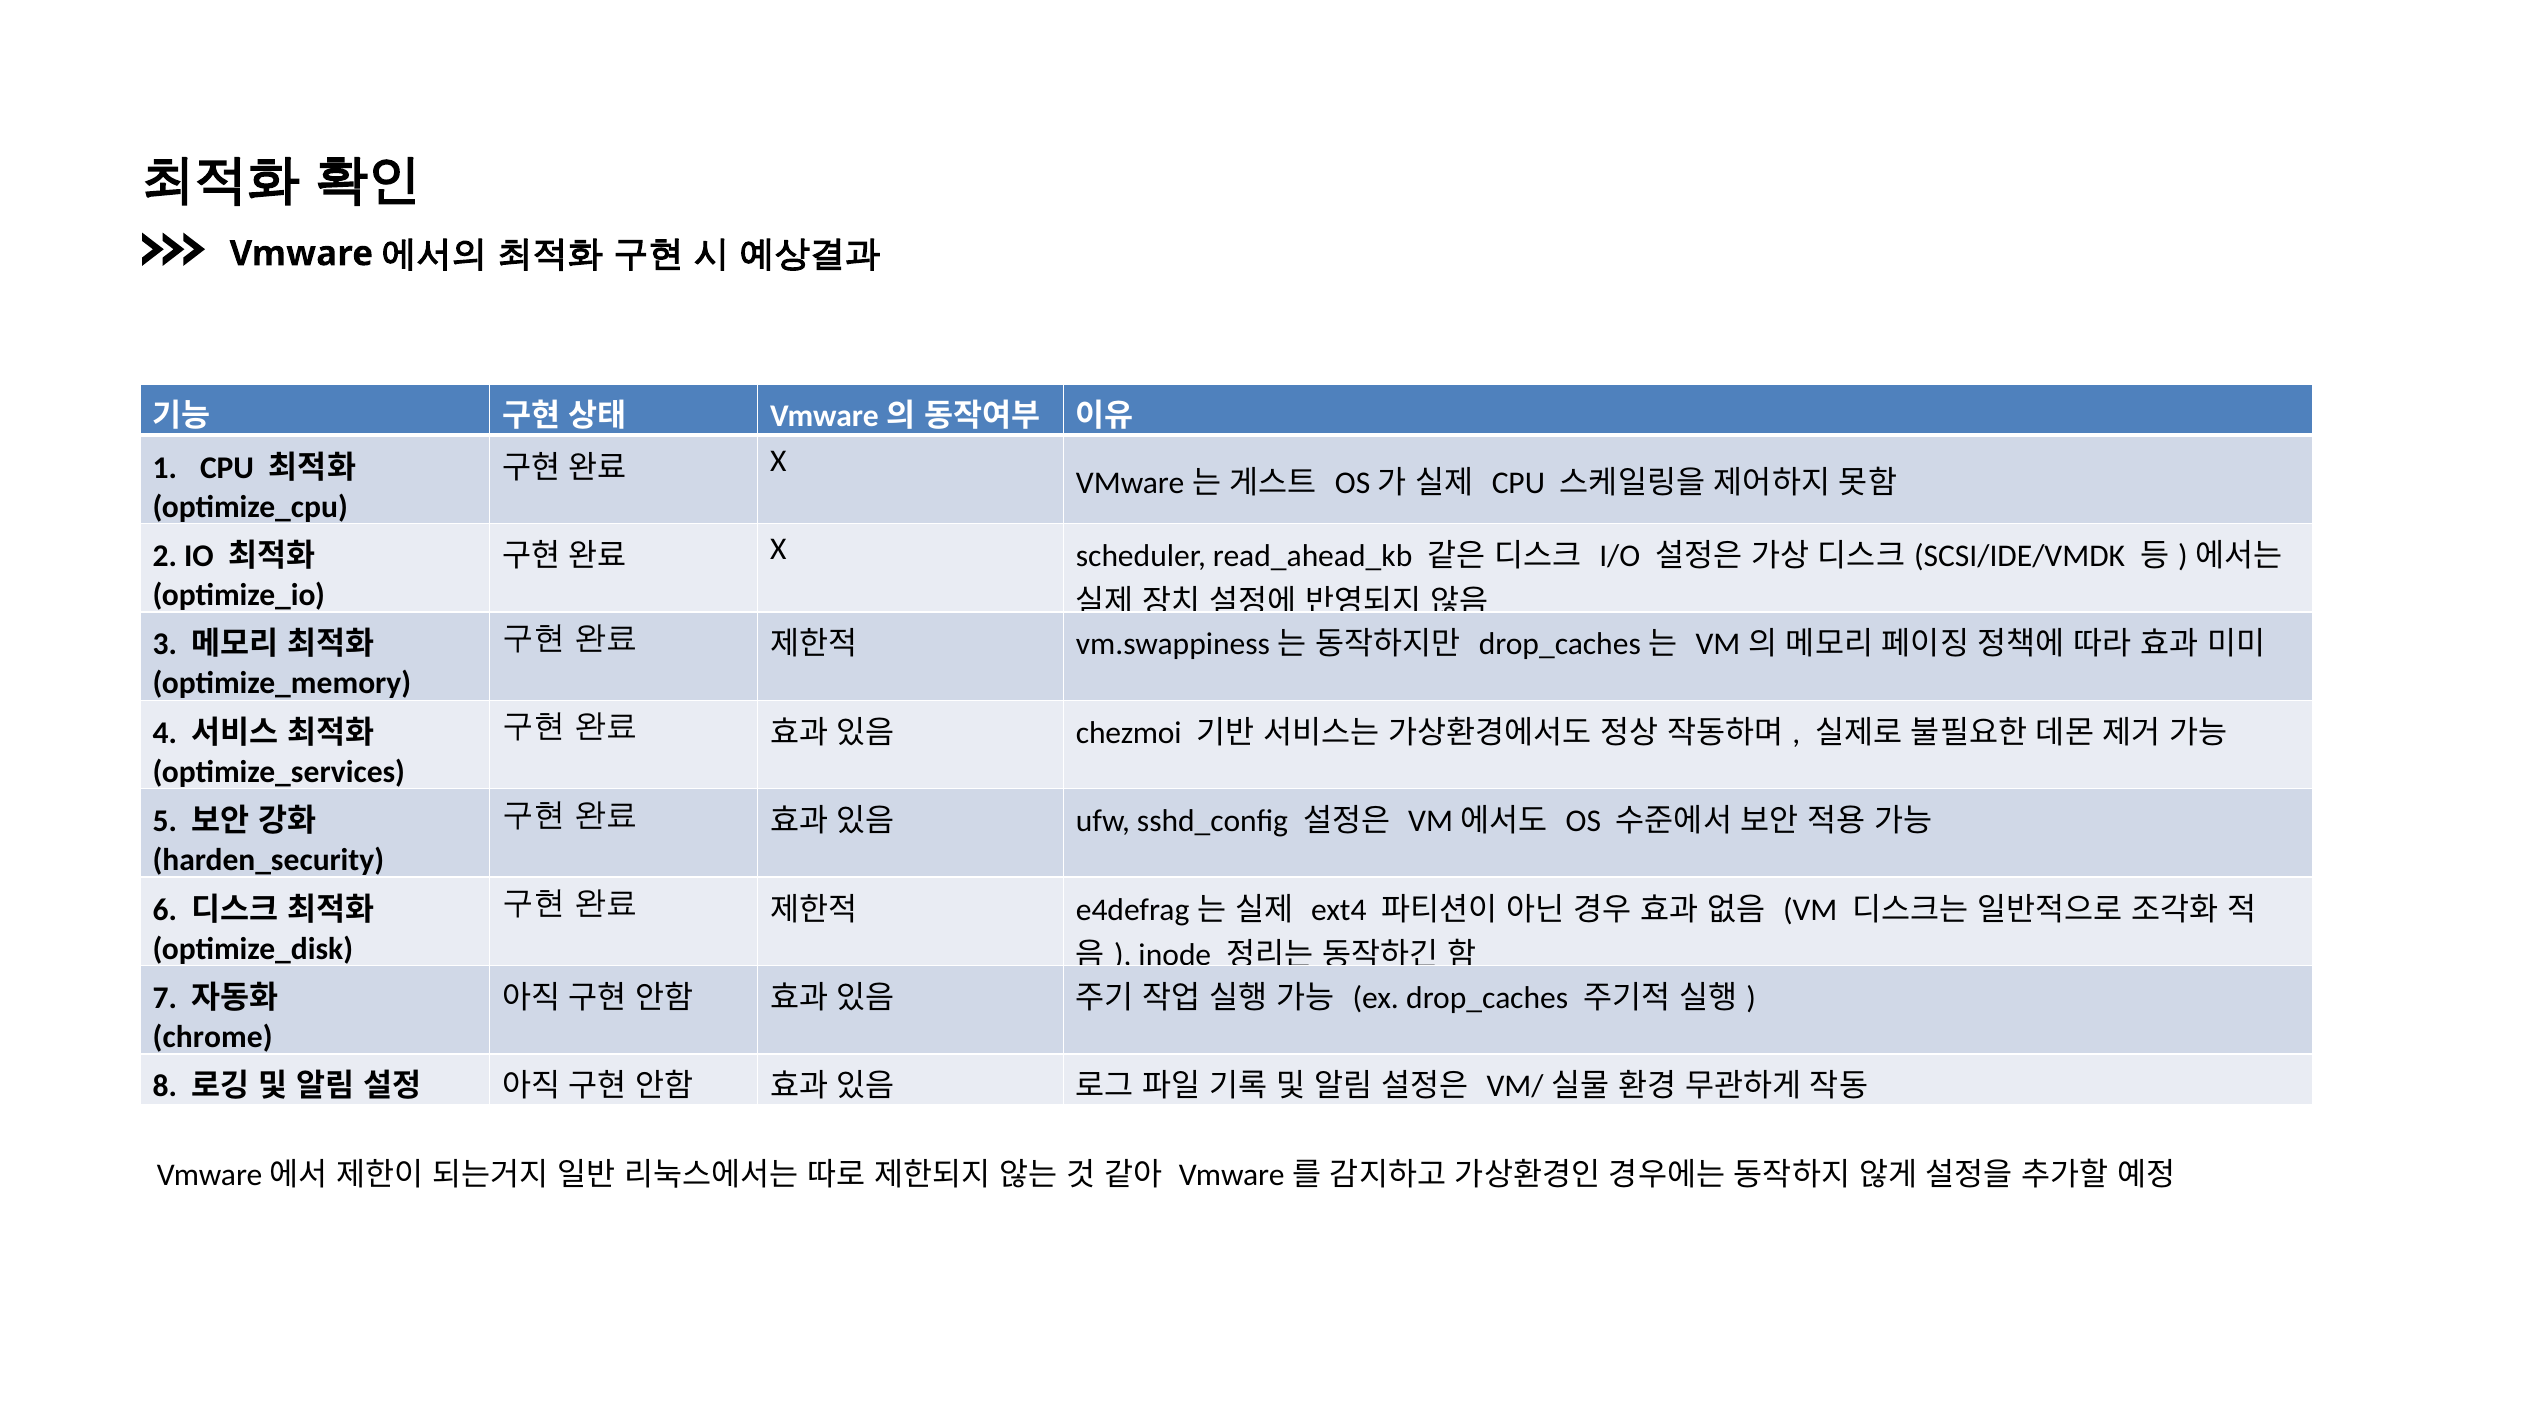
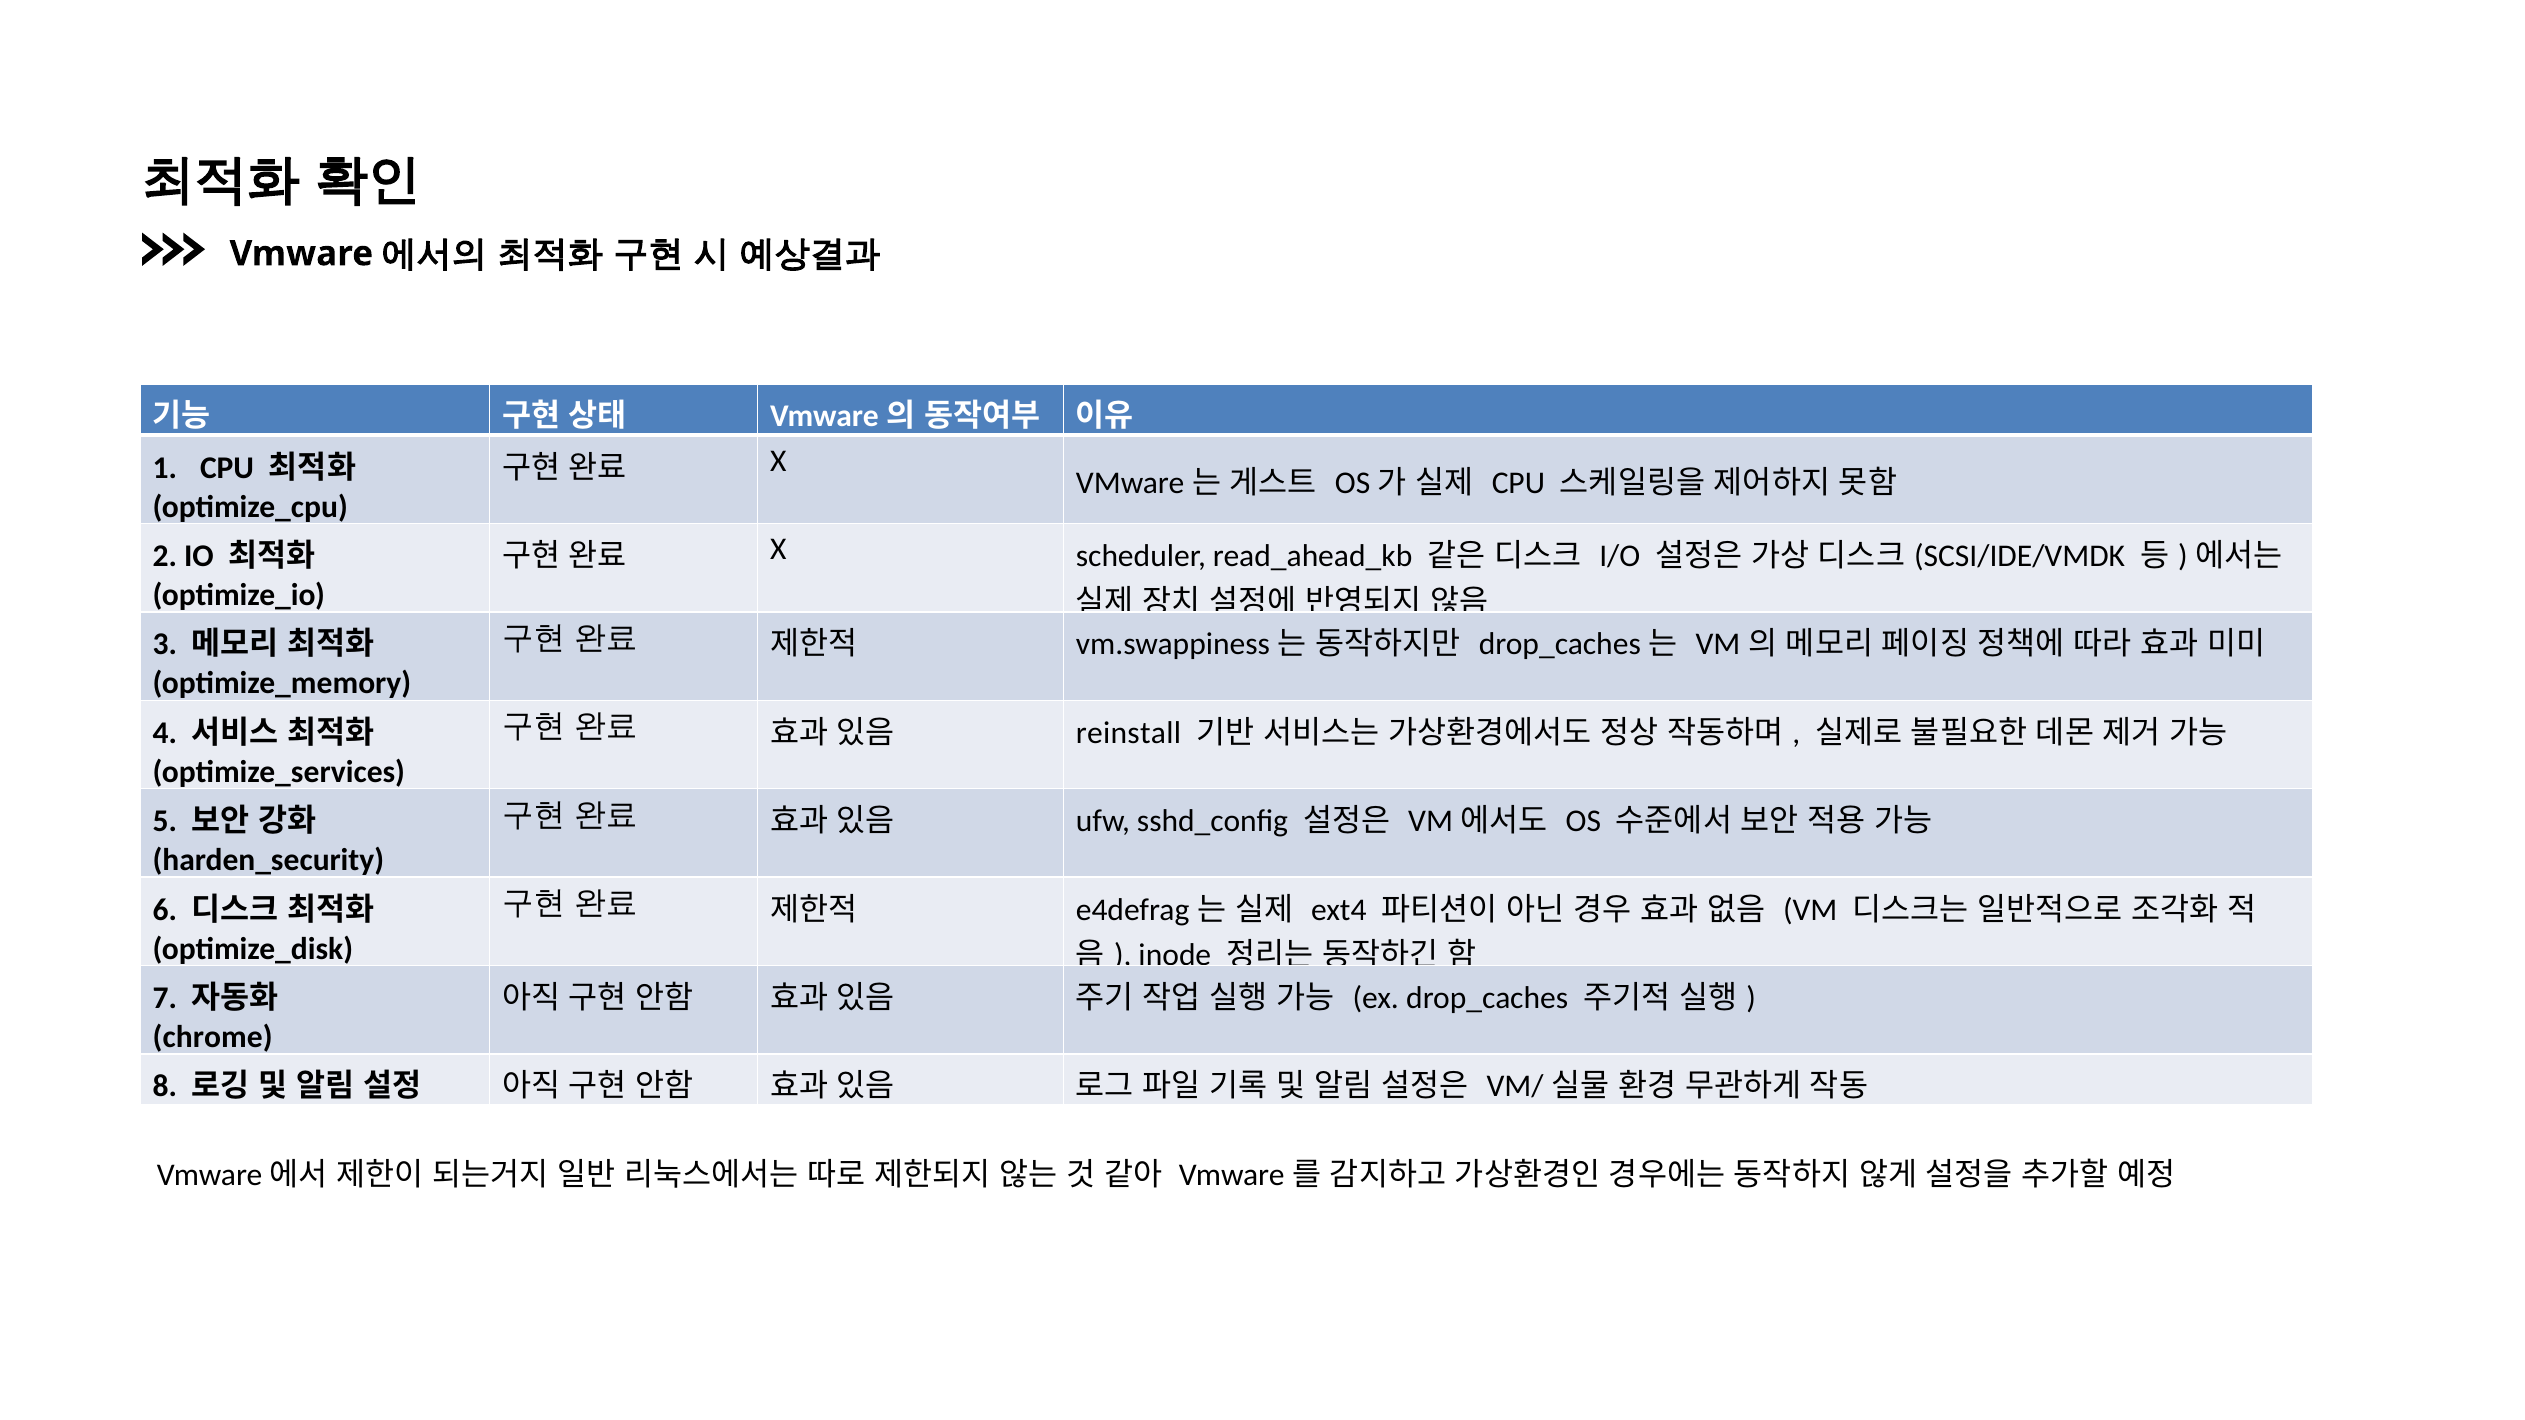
chezmoi: chezmoi -> reinstall (1128, 733)
